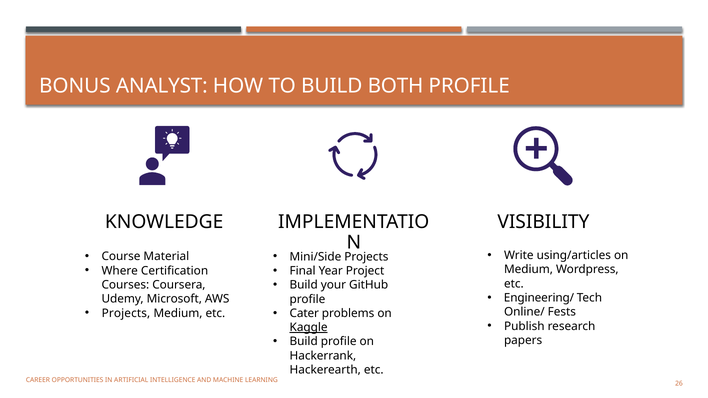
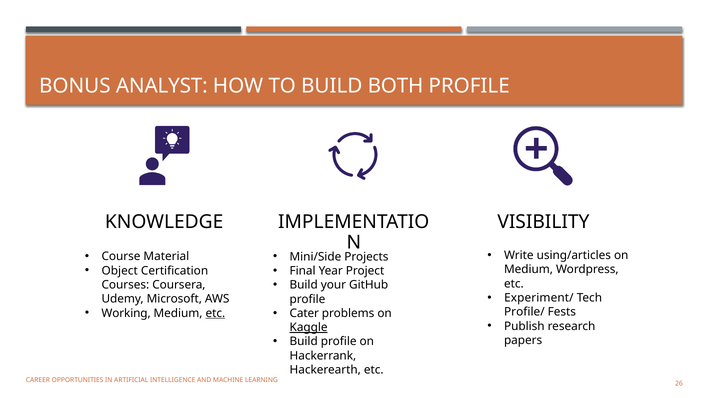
Where: Where -> Object (120, 271)
Engineering/: Engineering/ -> Experiment/ (539, 298)
Projects: Projects -> Working (126, 313)
etc underline: none -> present (215, 313)
Online/: Online/ -> Profile/ (524, 312)
